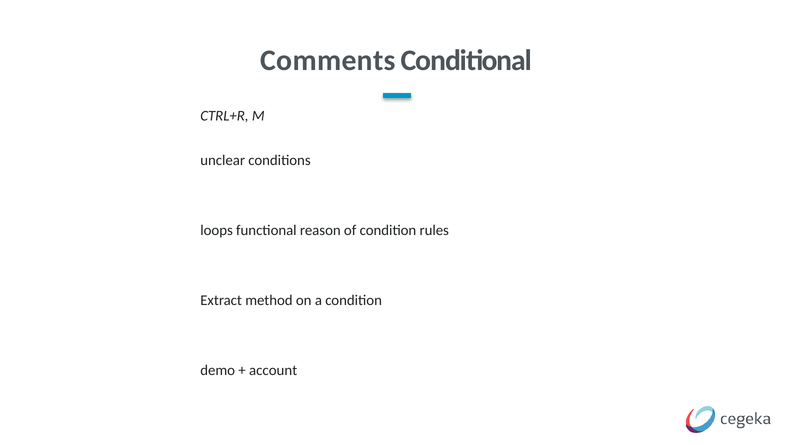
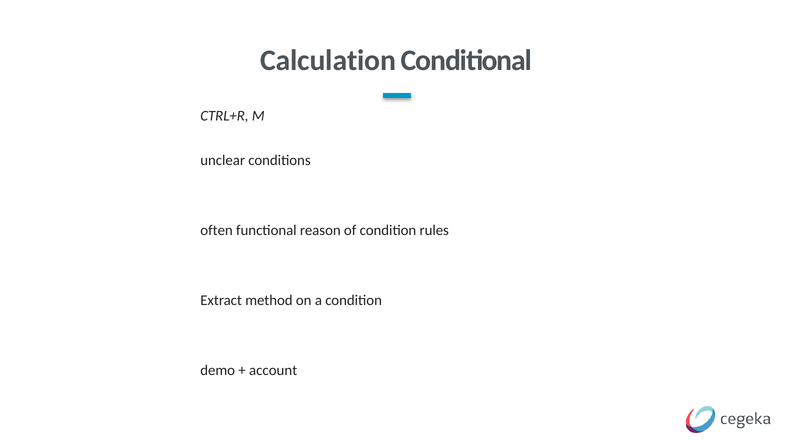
Comments: Comments -> Calculation (328, 61)
loops: loops -> often (217, 230)
